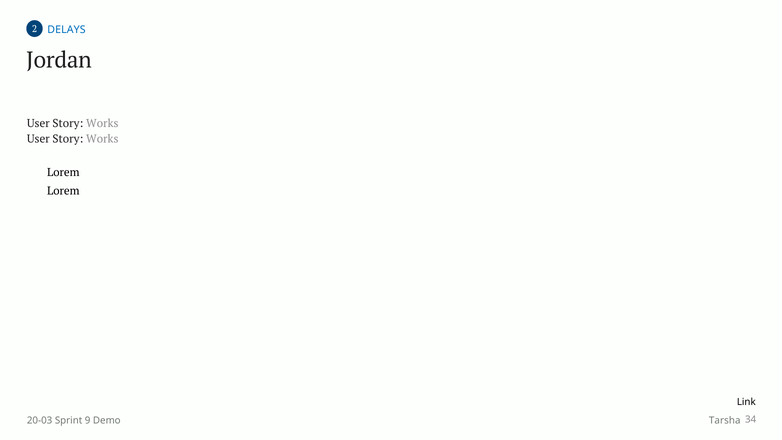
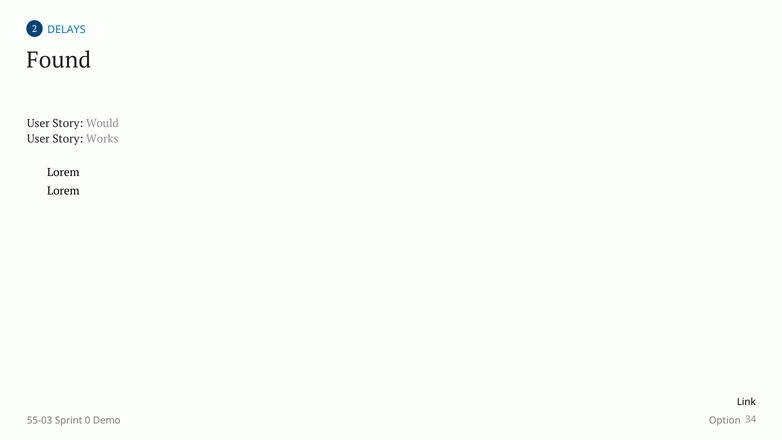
Jordan: Jordan -> Found (59, 60)
Works: Works -> Would (102, 123)
20-03: 20-03 -> 55-03 (40, 421)
9: 9 -> 0 (88, 421)
Tarsha: Tarsha -> Option (725, 421)
